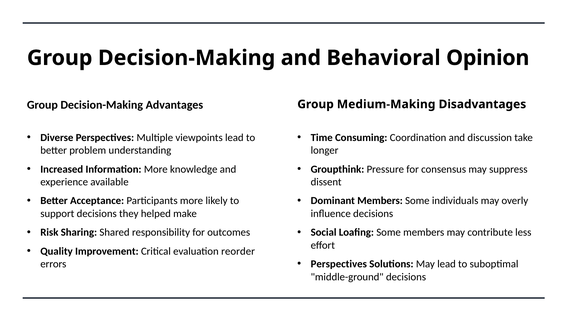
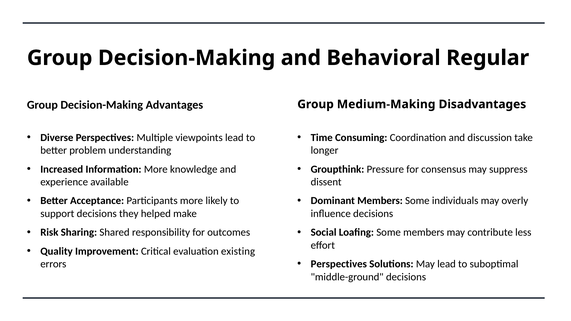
Opinion: Opinion -> Regular (488, 58)
reorder: reorder -> existing (238, 251)
